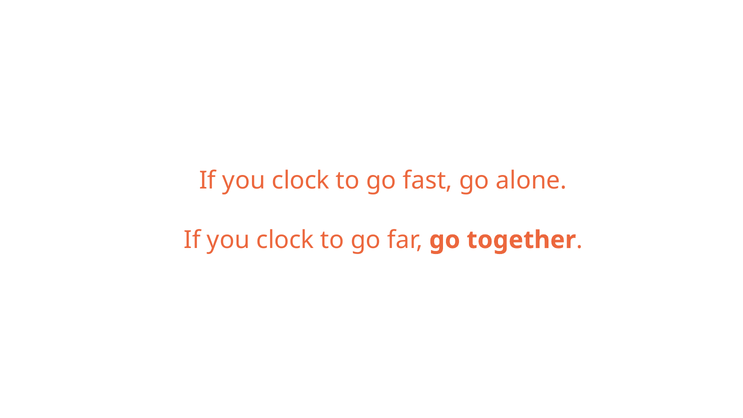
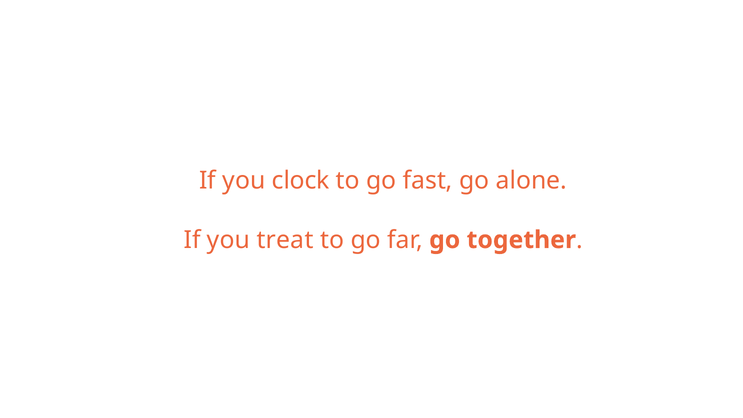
clock: clock -> treat (285, 240)
